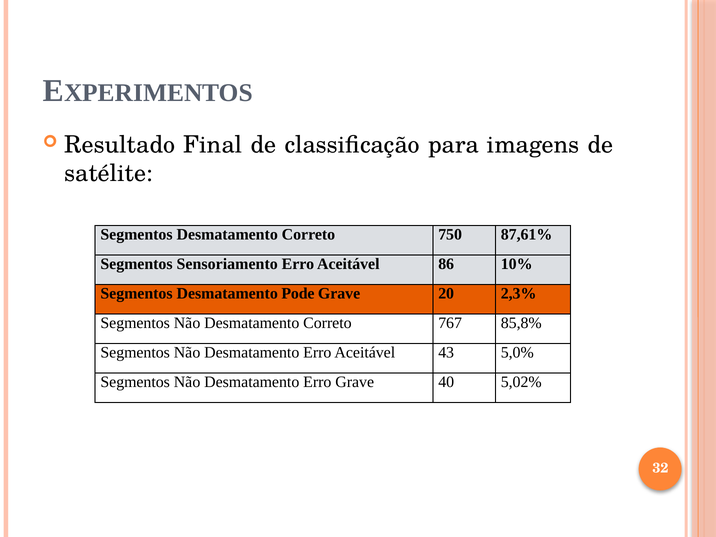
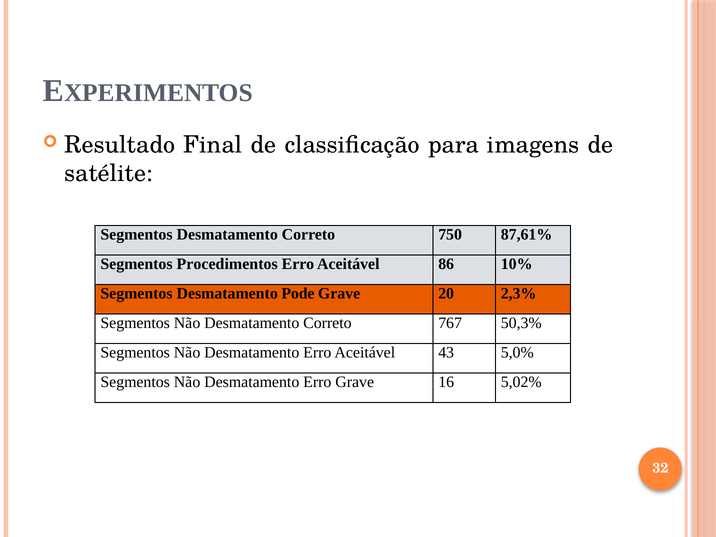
Sensoriamento: Sensoriamento -> Procedimentos (227, 264)
85,8%: 85,8% -> 50,3% (521, 323)
40: 40 -> 16 (446, 382)
